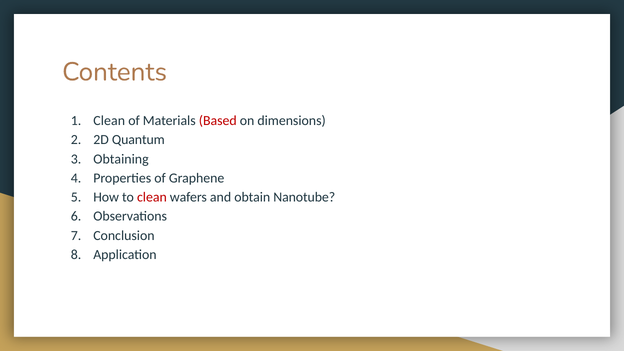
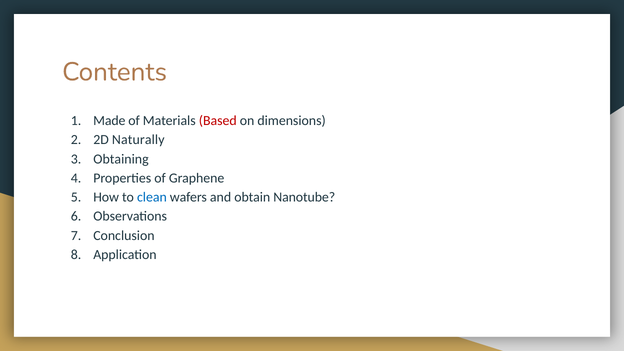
Clean: Clean -> Made (109, 121)
Quantum: Quantum -> Naturally (138, 140)
clean colour: red -> blue (152, 197)
